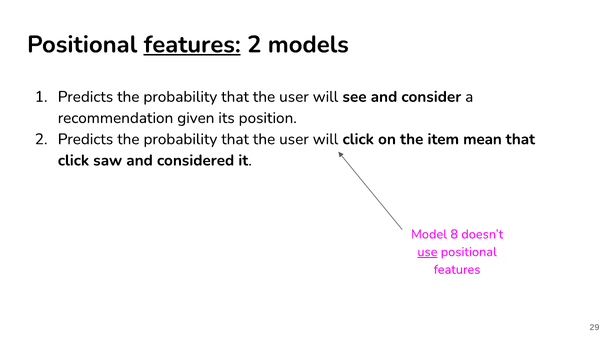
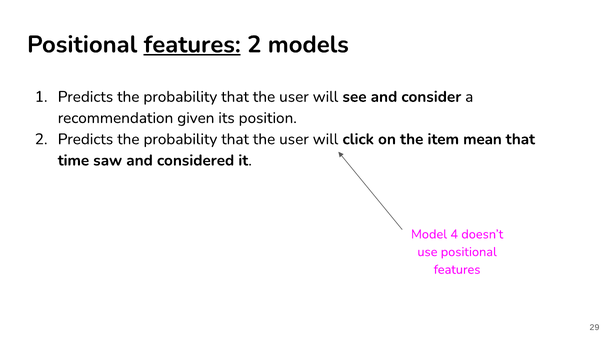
click: click -> time (73, 160)
8: 8 -> 4 (454, 234)
use underline: present -> none (427, 251)
